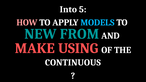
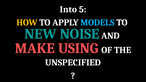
HOW colour: pink -> yellow (27, 23)
FROM: FROM -> NOISE (80, 34)
CONTINUOUS: CONTINUOUS -> UNSPECIFIED (73, 63)
